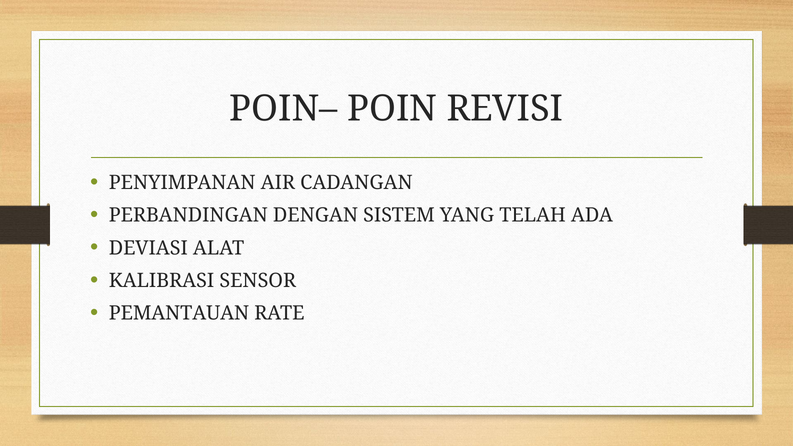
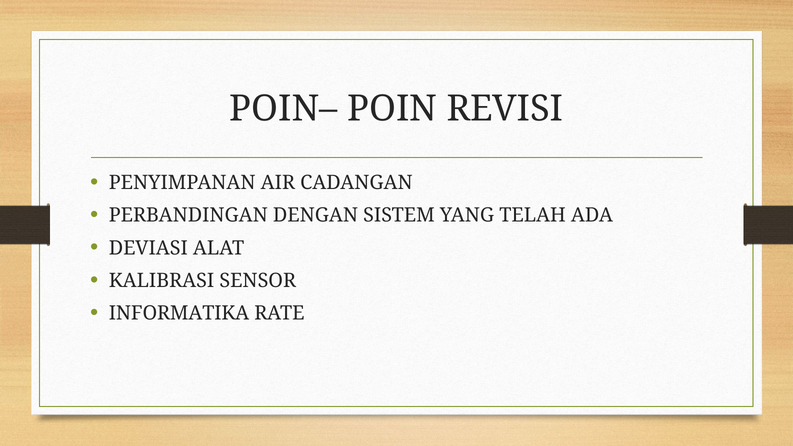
PEMANTAUAN: PEMANTAUAN -> INFORMATIKA (179, 313)
